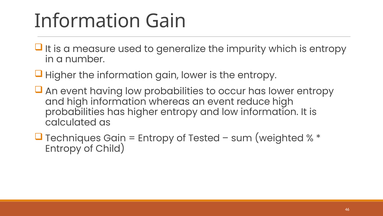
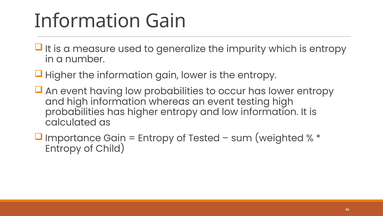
reduce: reduce -> testing (253, 101)
Techniques: Techniques -> Importance (73, 138)
